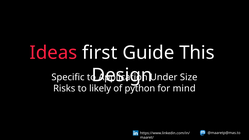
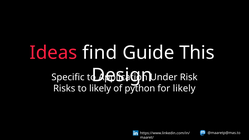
first: first -> find (100, 53)
Size: Size -> Risk (189, 77)
for mind: mind -> likely (184, 88)
